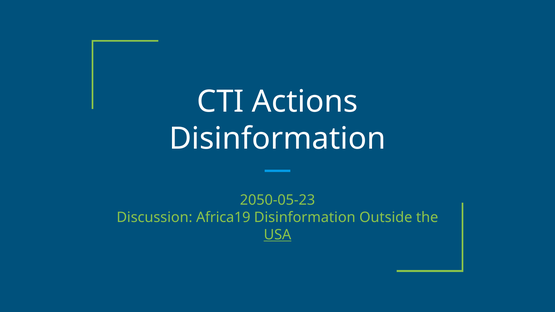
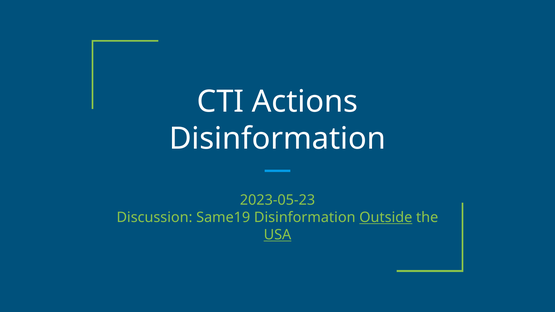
2050-05-23: 2050-05-23 -> 2023-05-23 (277, 200)
Africa19: Africa19 -> Same19 (223, 218)
Outside underline: none -> present (386, 218)
